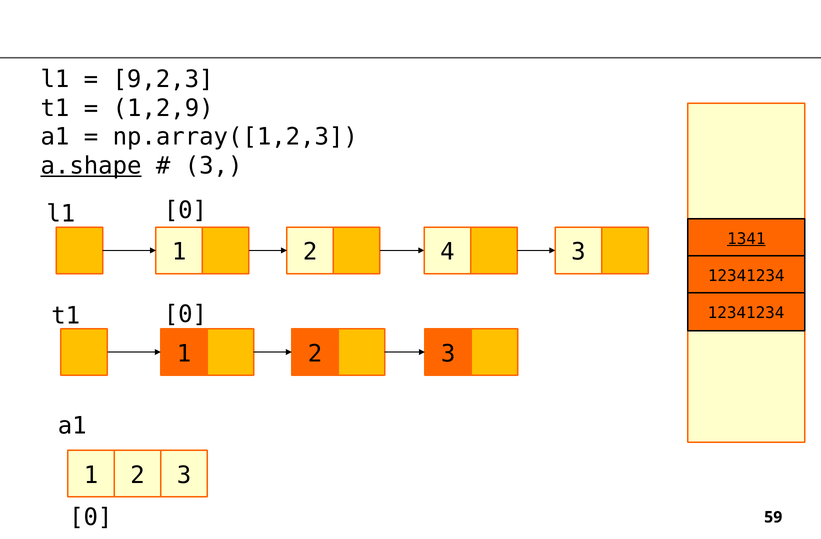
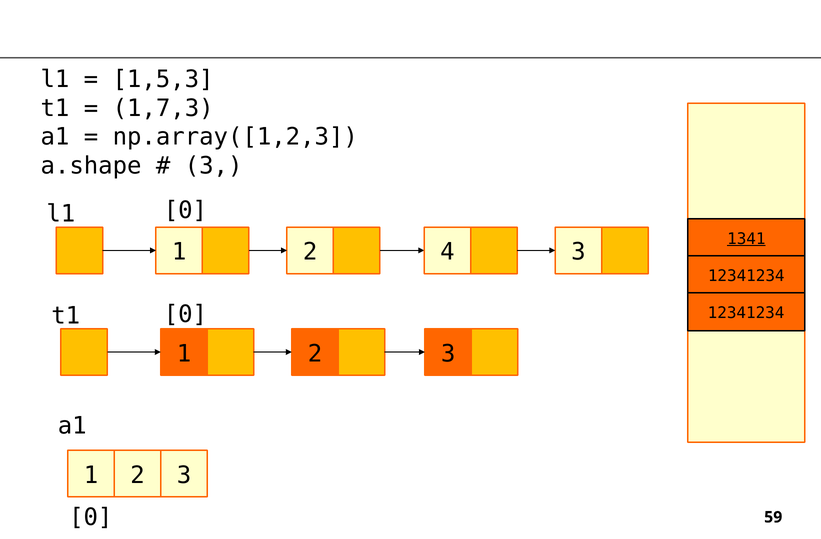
9,2,3: 9,2,3 -> 1,5,3 (163, 80)
1,2,9: 1,2,9 -> 1,7,3 (163, 108)
a.shape underline: present -> none (91, 166)
